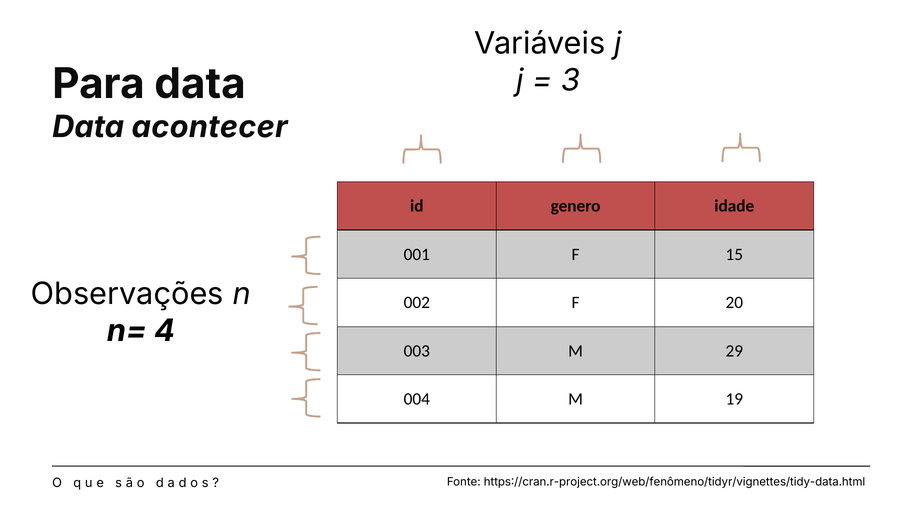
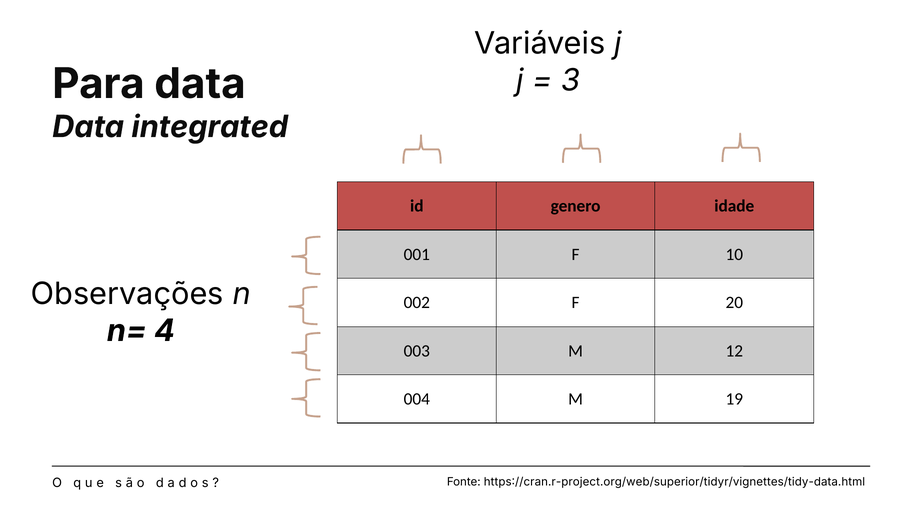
acontecer: acontecer -> integrated (210, 127)
15: 15 -> 10 (734, 254)
29: 29 -> 12 (734, 351)
https://cran.r-project.org/web/fenômeno/tidyr/vignettes/tidy-data.html: https://cran.r-project.org/web/fenômeno/tidyr/vignettes/tidy-data.html -> https://cran.r-project.org/web/superior/tidyr/vignettes/tidy-data.html (674, 482)
